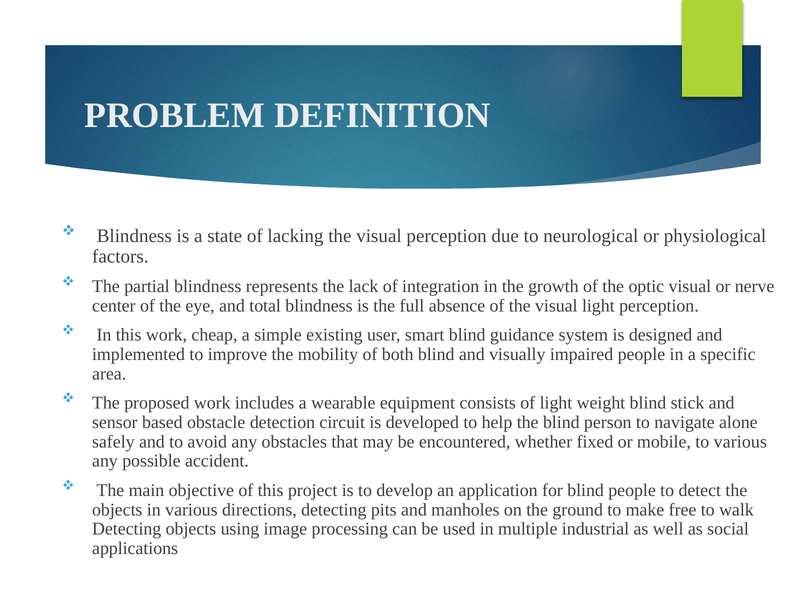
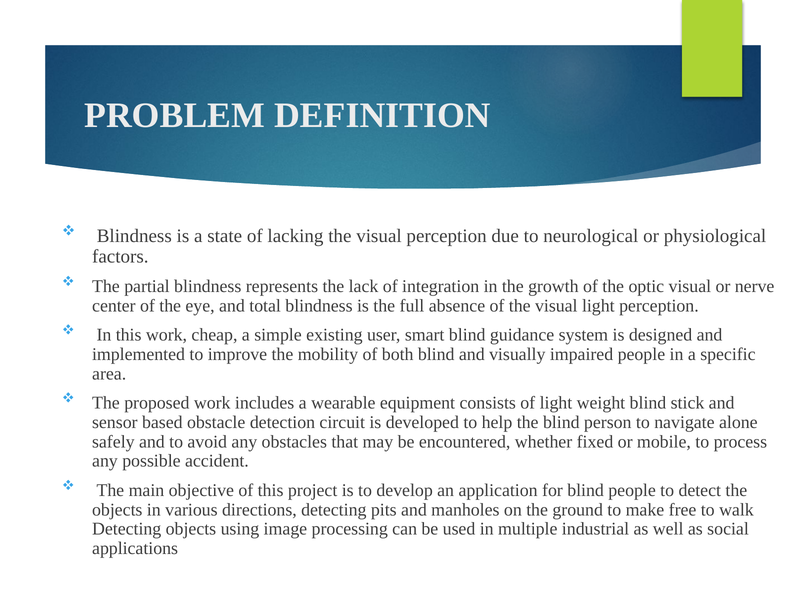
to various: various -> process (740, 441)
